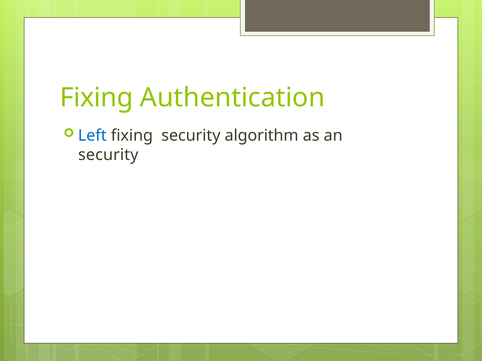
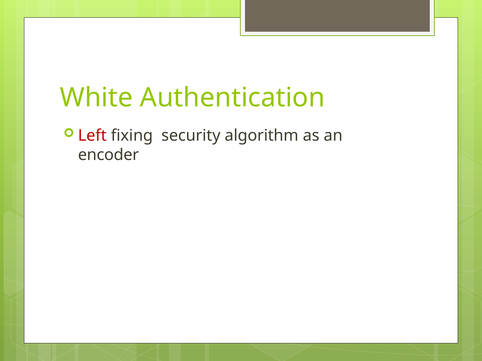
Fixing: Fixing -> White (96, 98)
Left colour: blue -> red (92, 136)
security: security -> encoder (108, 155)
